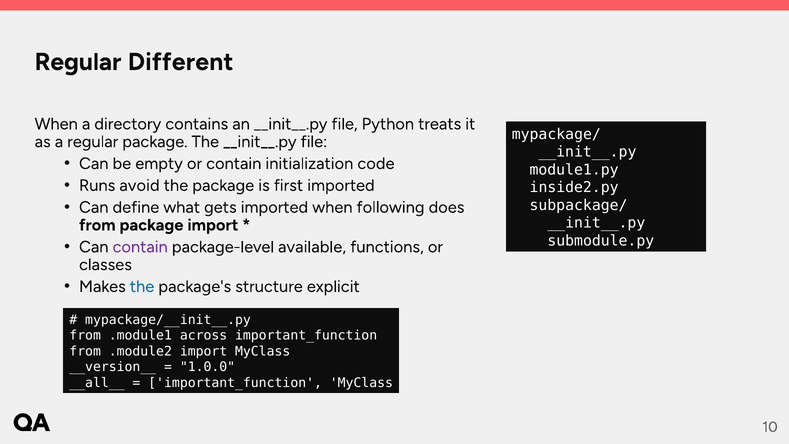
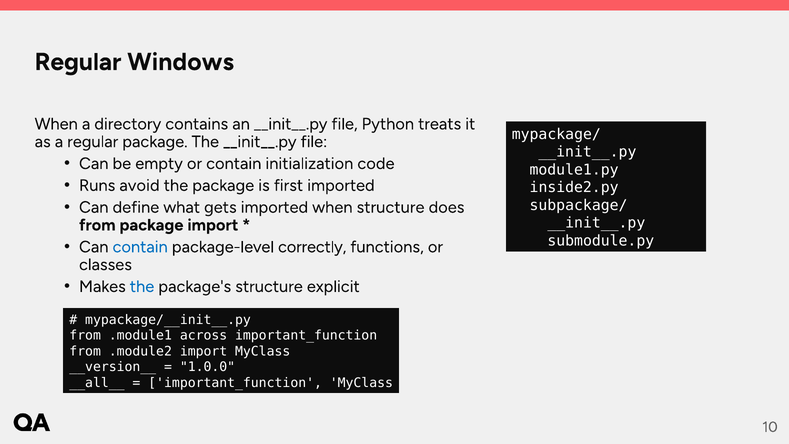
Different: Different -> Windows (181, 62)
when following: following -> structure (391, 207)
contain colour: purple -> blue (140, 247)
available: available -> correctly (312, 247)
